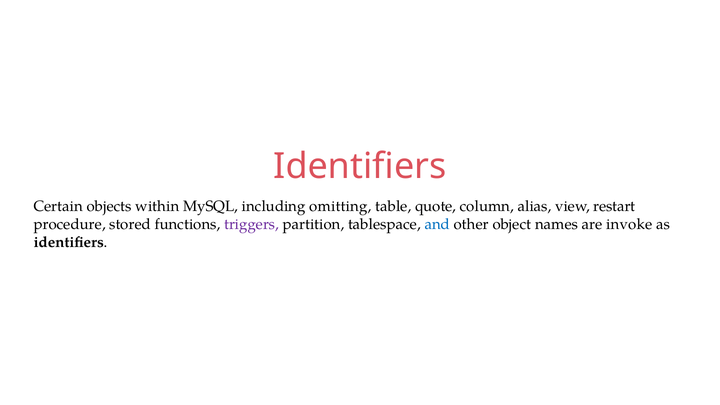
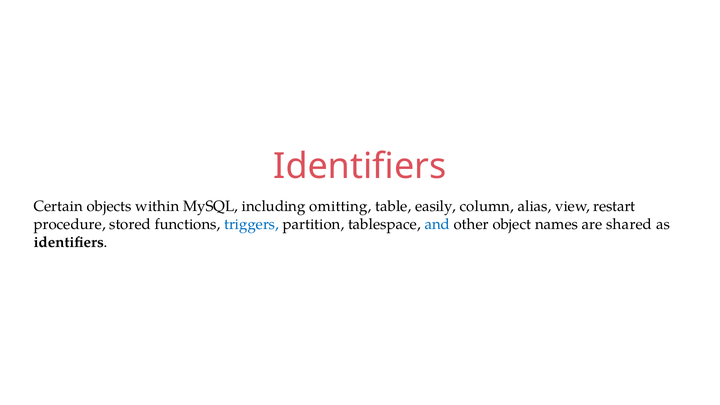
quote: quote -> easily (436, 206)
triggers colour: purple -> blue (252, 224)
invoke: invoke -> shared (629, 224)
